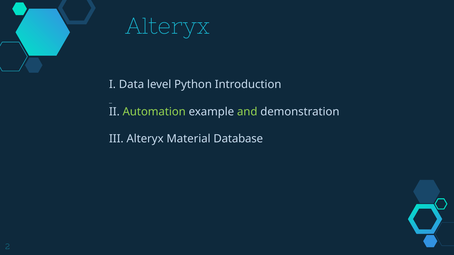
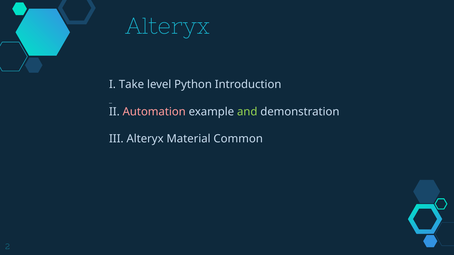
Data: Data -> Take (131, 85)
Automation colour: light green -> pink (154, 112)
Database: Database -> Common (238, 139)
